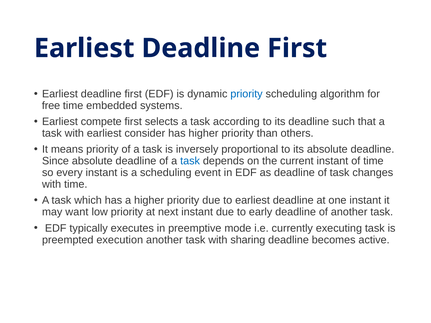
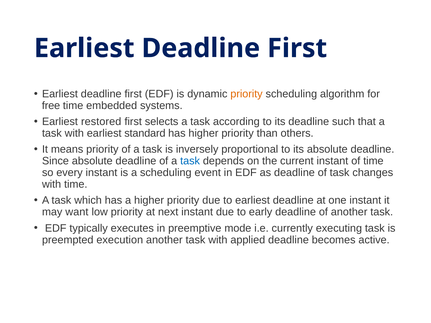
priority colour: blue -> orange (246, 94)
compete: compete -> restored (101, 122)
consider: consider -> standard (145, 133)
sharing: sharing -> applied (248, 240)
